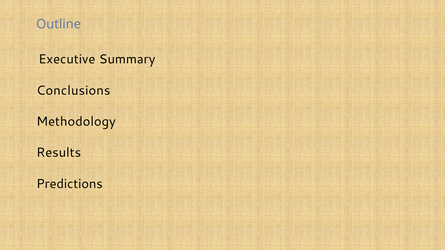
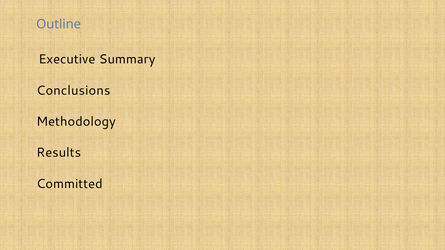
Predictions: Predictions -> Committed (69, 184)
